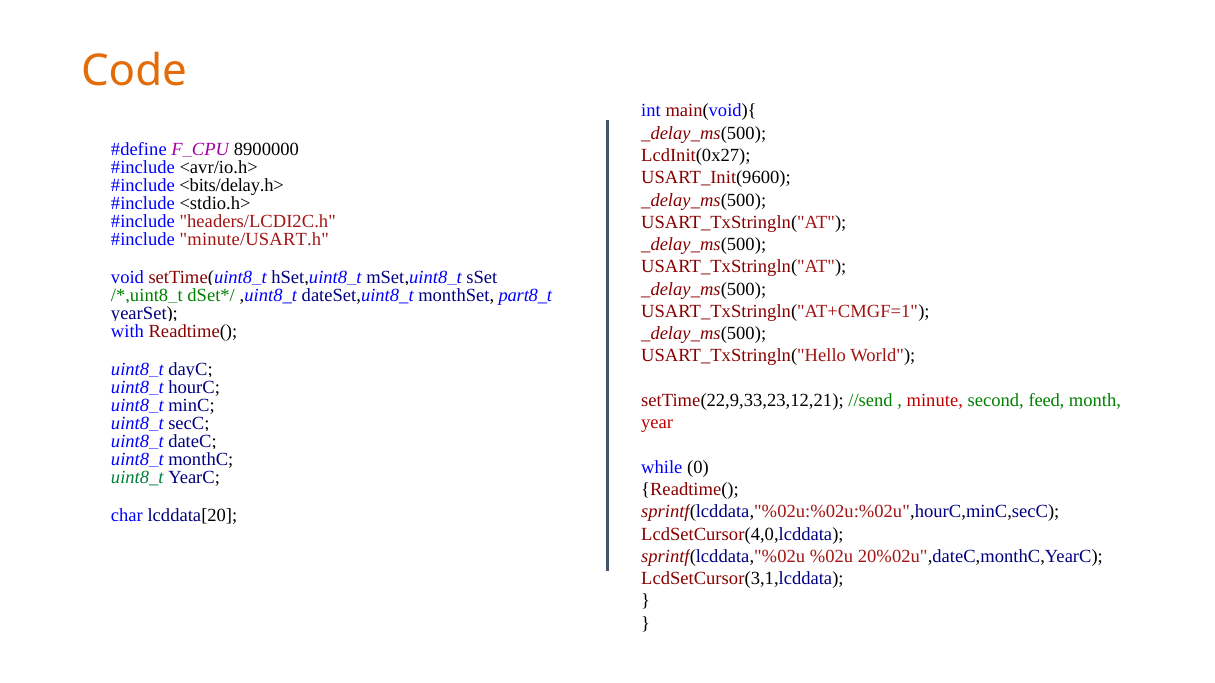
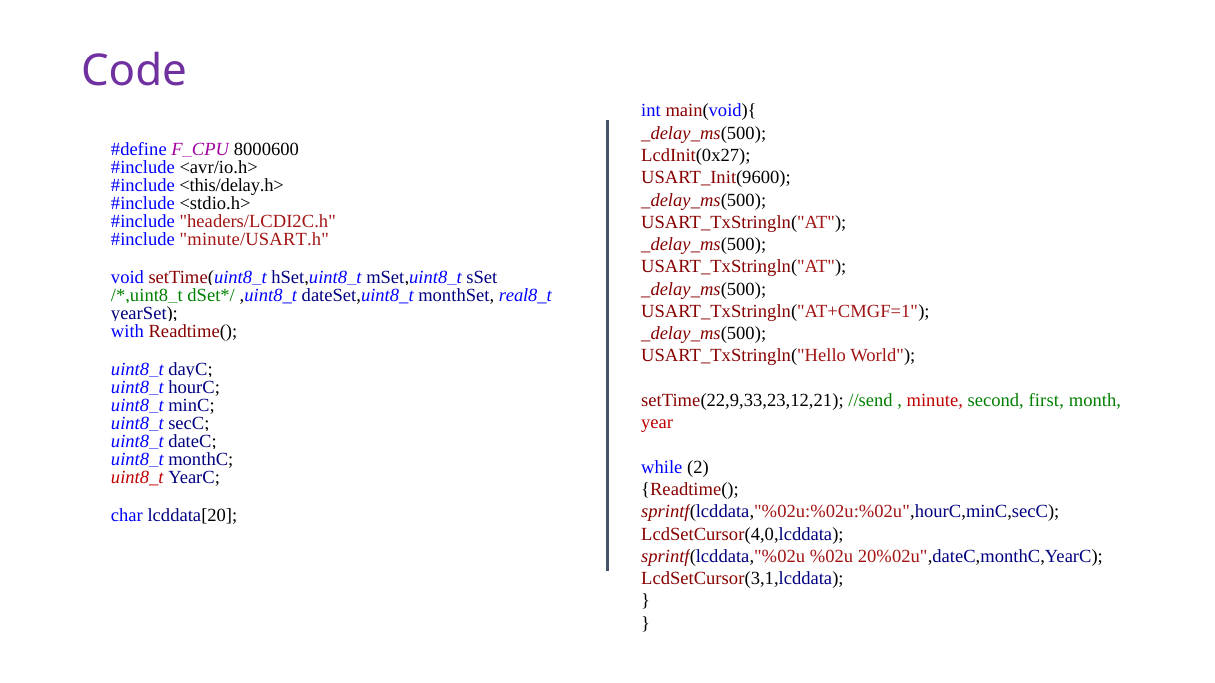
Code colour: orange -> purple (134, 71)
8900000: 8900000 -> 8000600 (266, 149)
<bits/delay.h>: <bits/delay.h> -> <this/delay.h> (232, 185)
part8_t: part8_t -> real8_t (525, 295)
feed: feed -> first (1046, 401)
0: 0 -> 2 (698, 468)
uint8_t colour: green -> red (137, 478)
